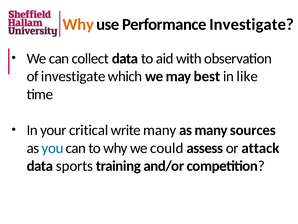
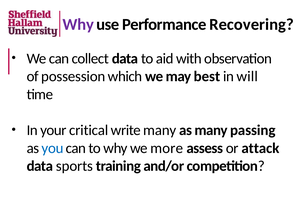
Why colour: orange -> purple (78, 24)
Performance Investigate: Investigate -> Recovering (251, 24)
of investigate: investigate -> possession (73, 76)
like: like -> will (247, 76)
sources: sources -> passing (253, 130)
could: could -> more (167, 148)
